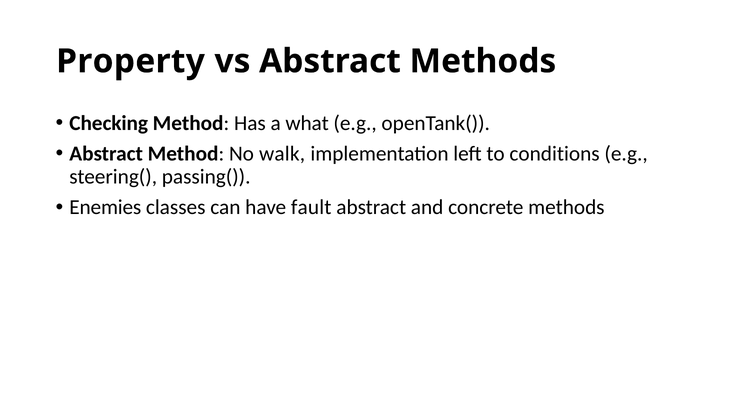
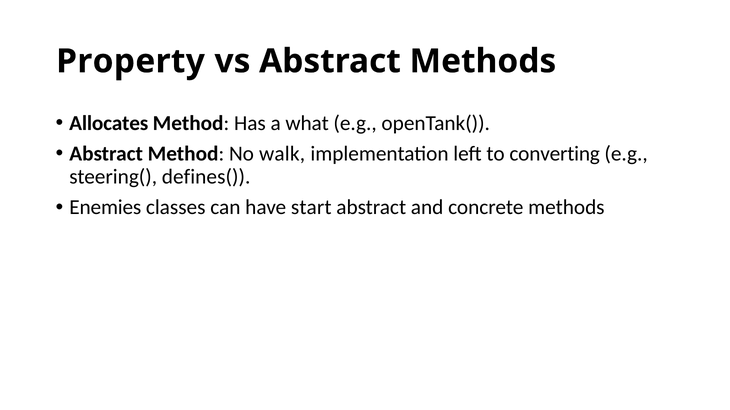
Checking: Checking -> Allocates (109, 123)
conditions: conditions -> converting (555, 154)
passing(: passing( -> defines( (206, 177)
fault: fault -> start (311, 208)
